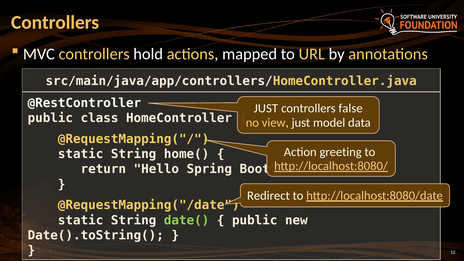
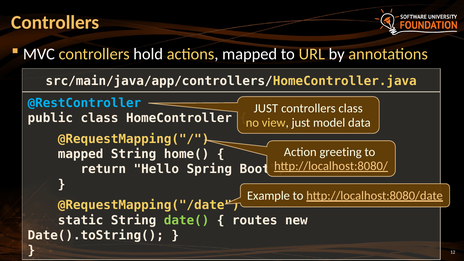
@RestController colour: white -> light blue (84, 103)
controllers false: false -> class (351, 108)
static: static -> mapped (81, 154)
Redirect: Redirect -> Example (268, 196)
public: public -> routes (255, 220)
